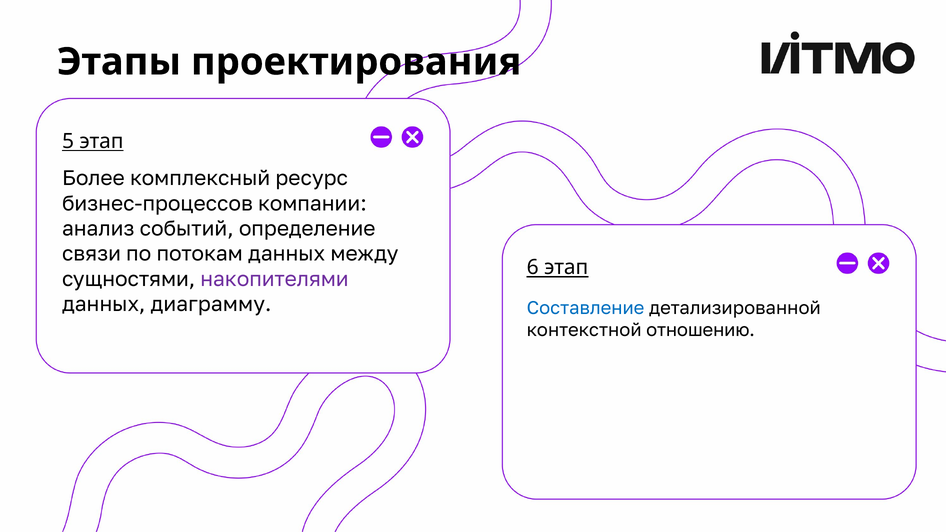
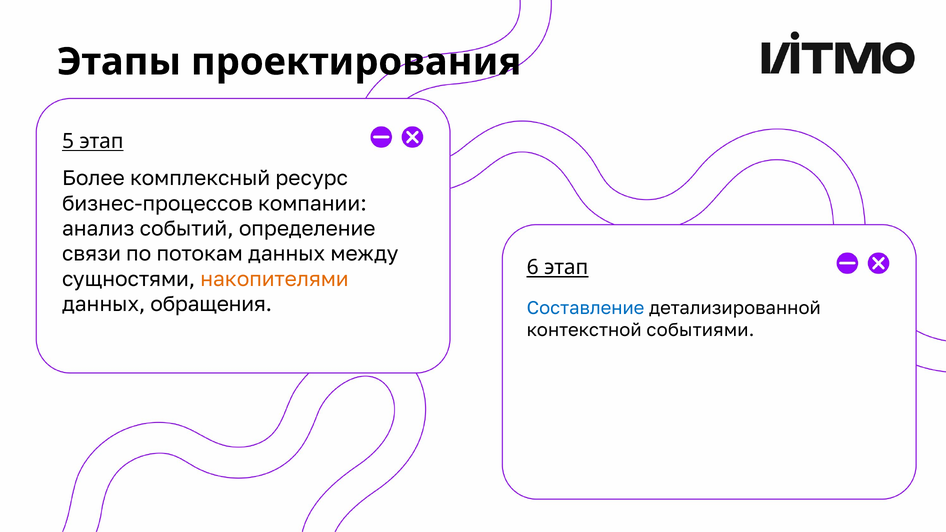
накопителями colour: purple -> orange (274, 279)
диаграмму: диаграмму -> обращения (211, 305)
отношению: отношению -> событиями (700, 330)
